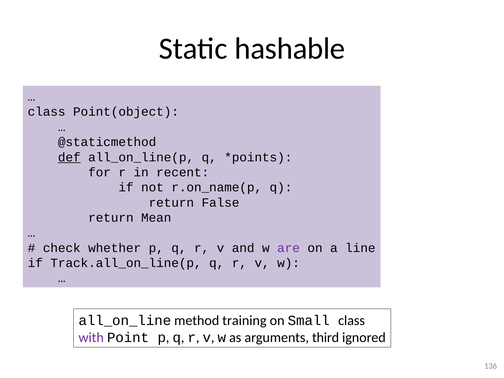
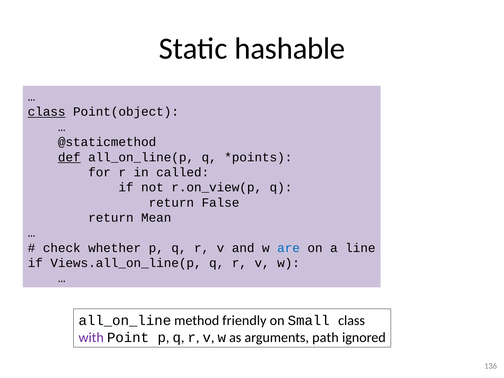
class underline: none -> present (47, 112)
recent: recent -> called (183, 172)
r.on_name(p: r.on_name(p -> r.on_view(p (217, 187)
are colour: purple -> blue (289, 248)
Track.all_on_line(p: Track.all_on_line(p -> Views.all_on_line(p (126, 263)
training: training -> friendly (244, 321)
third: third -> path (325, 337)
